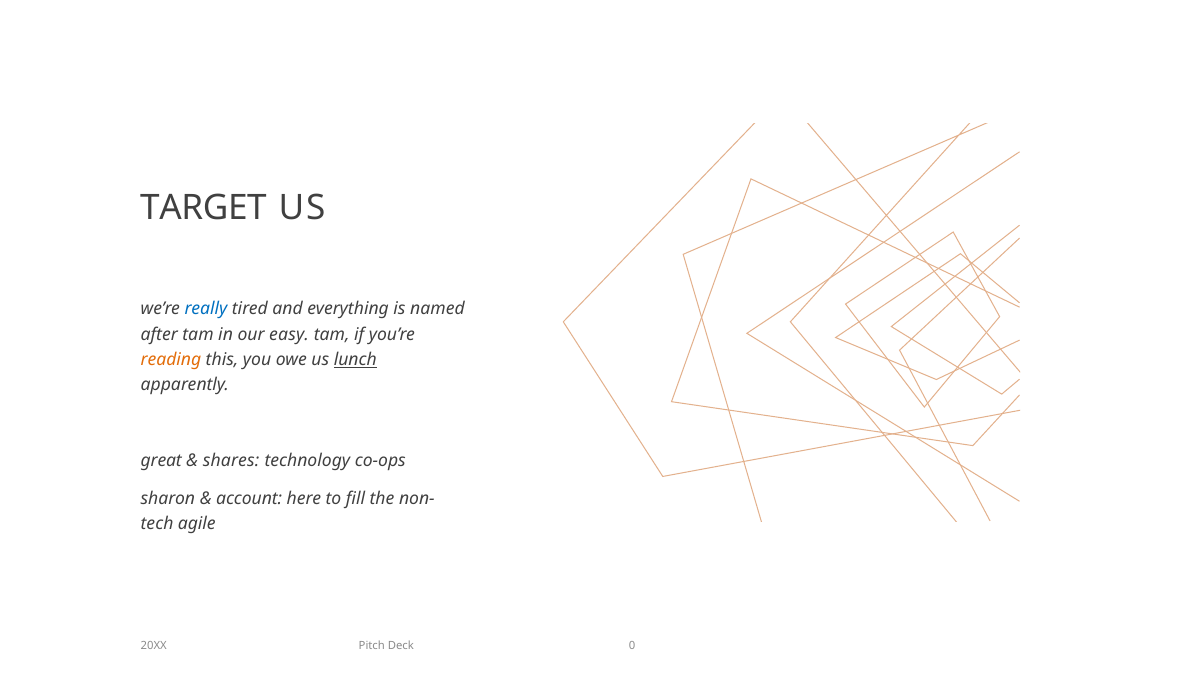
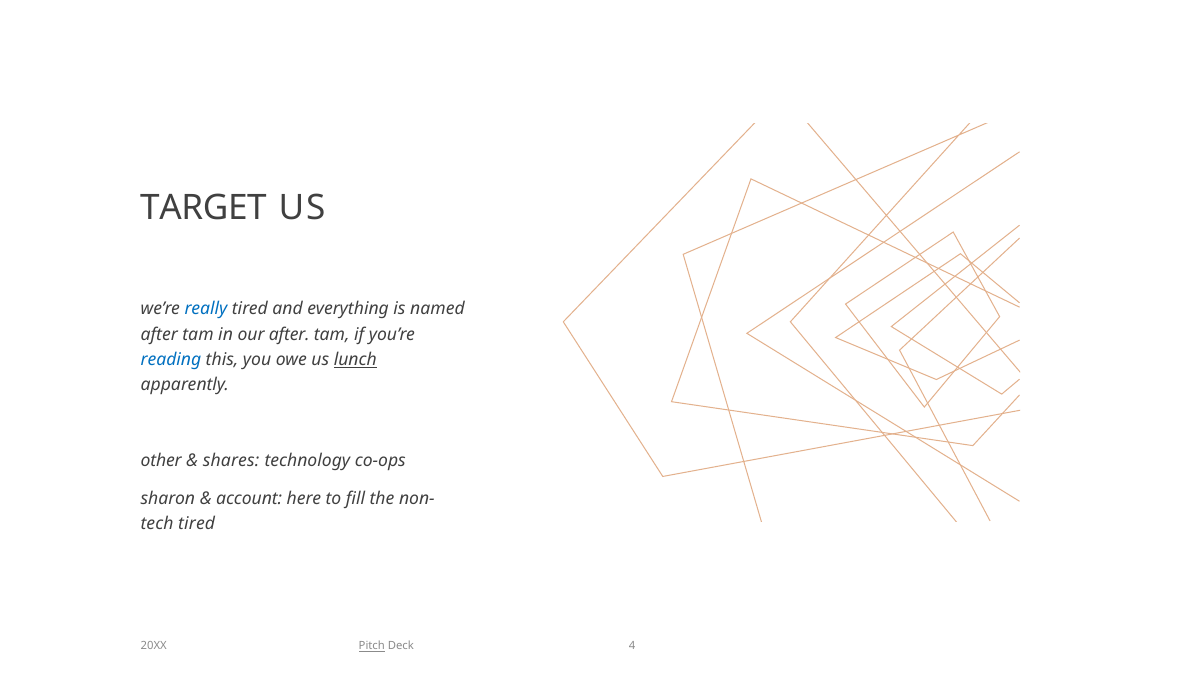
our easy: easy -> after (289, 335)
reading colour: orange -> blue (171, 360)
great: great -> other (161, 461)
agile: agile -> tired (197, 524)
Pitch underline: none -> present (372, 646)
0: 0 -> 4 (632, 646)
